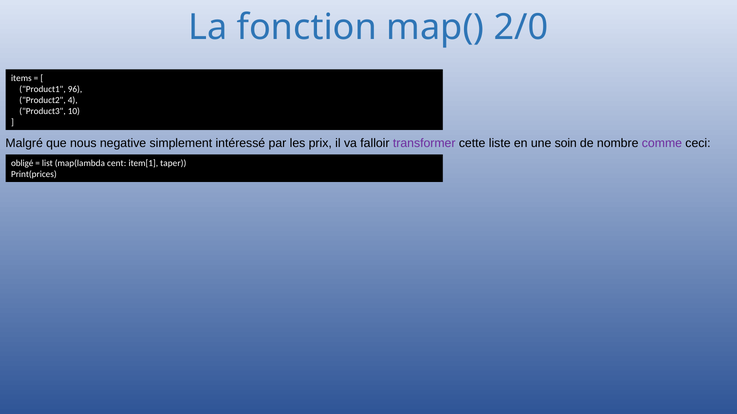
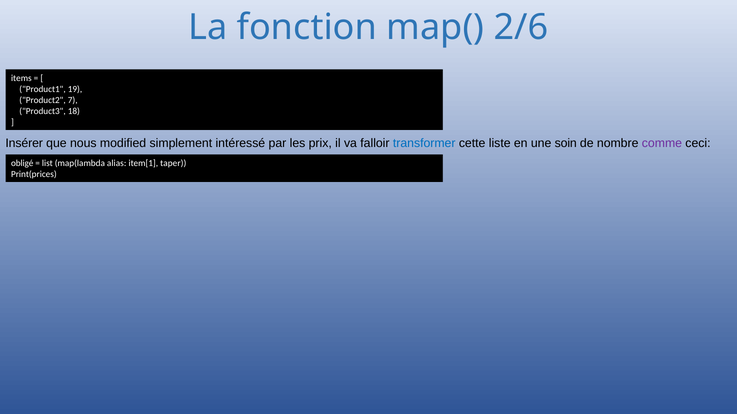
2/0: 2/0 -> 2/6 (521, 28)
96: 96 -> 19 (75, 89)
4: 4 -> 7 (73, 100)
10: 10 -> 18 (74, 111)
Malgré: Malgré -> Insérer (24, 144)
negative: negative -> modified (123, 144)
transformer colour: purple -> blue (424, 144)
cent: cent -> alias (117, 164)
